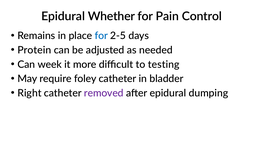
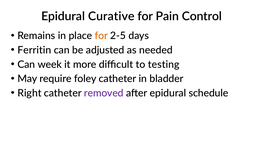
Whether: Whether -> Curative (111, 16)
for colour: blue -> orange (101, 36)
Protein: Protein -> Ferritin (34, 50)
dumping: dumping -> schedule (208, 93)
